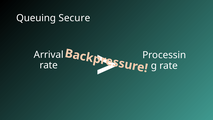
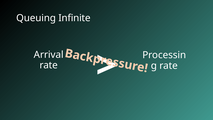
Secure: Secure -> Infinite (74, 18)
